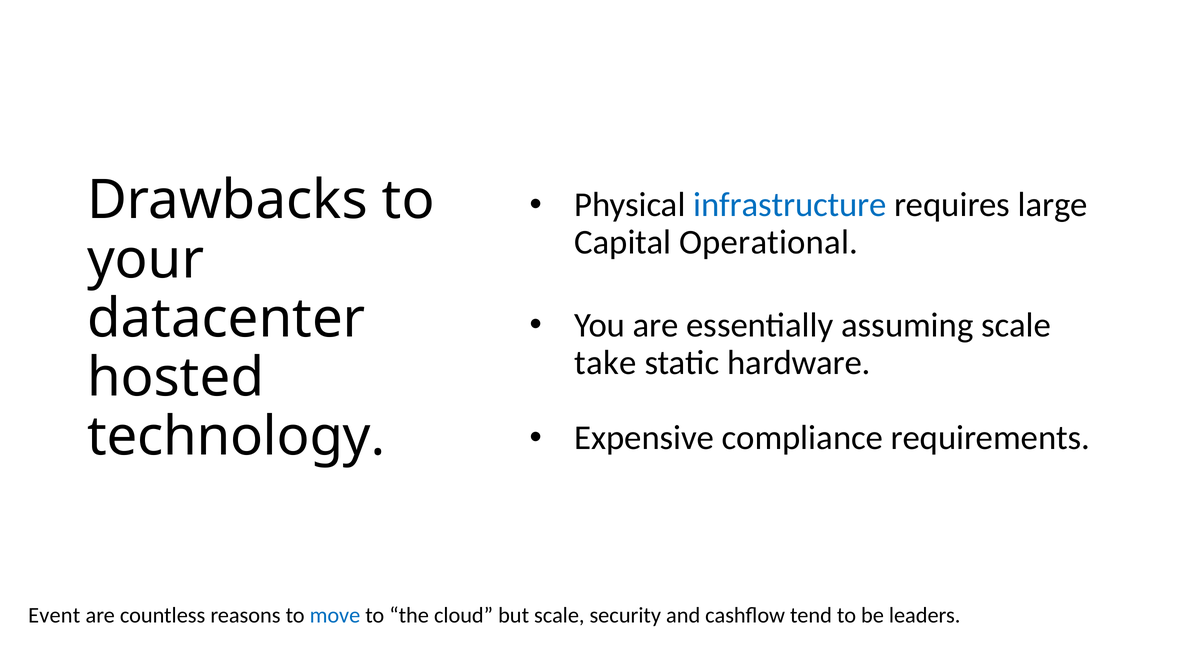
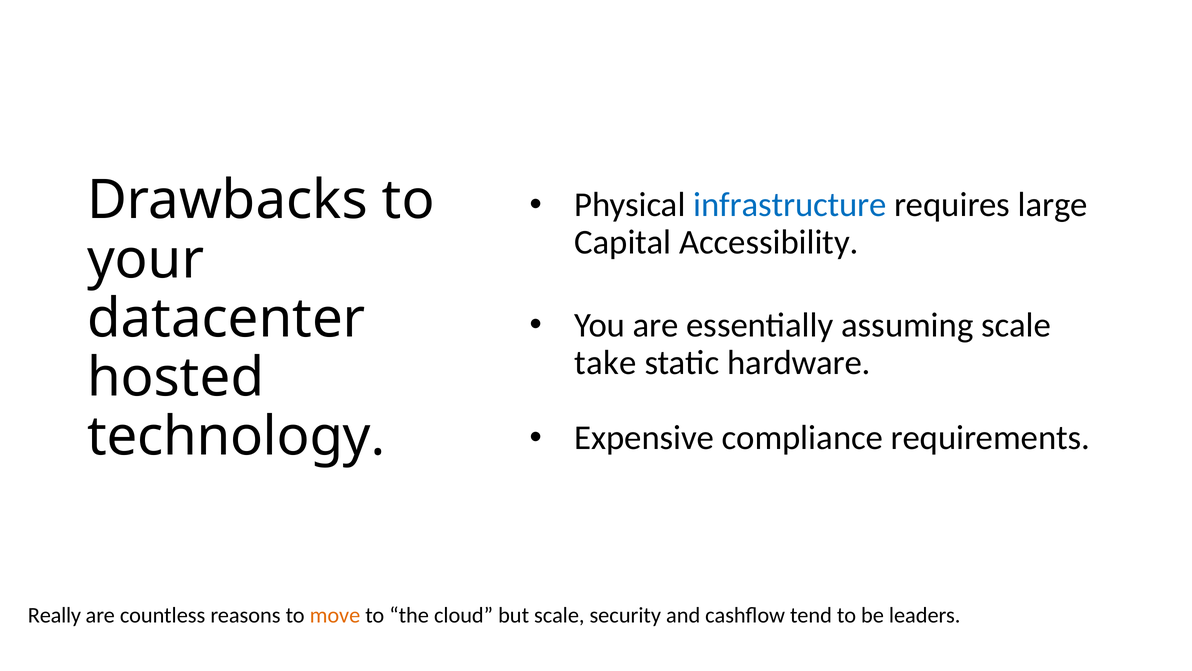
Operational: Operational -> Accessibility (769, 242)
Event: Event -> Really (54, 615)
move colour: blue -> orange (335, 615)
